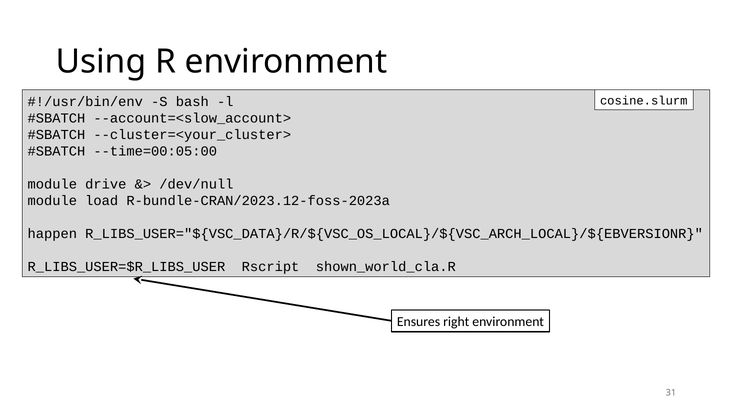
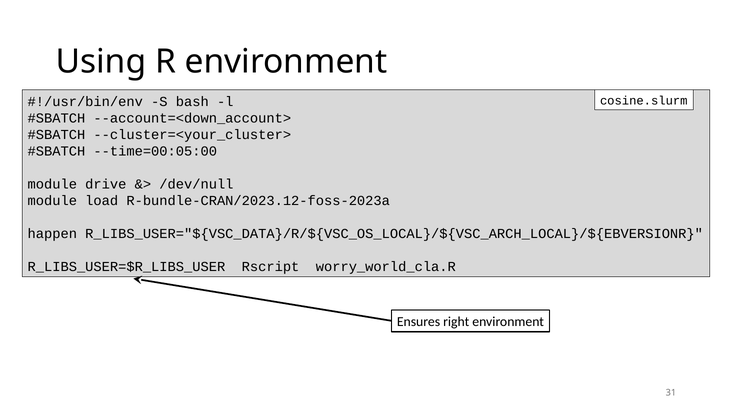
--account=<slow_account>: --account=<slow_account> -> --account=<down_account> (192, 118)
shown_world_cla.R: shown_world_cla.R -> worry_world_cla.R (386, 266)
